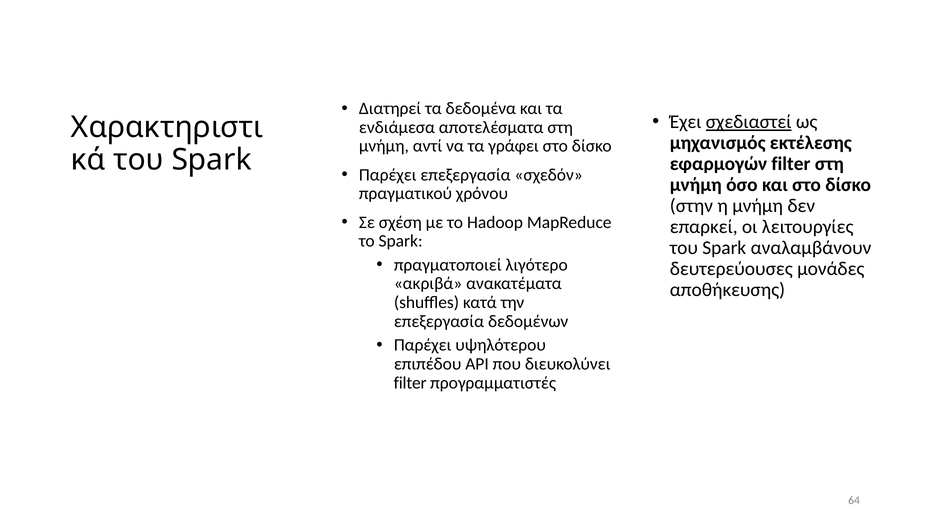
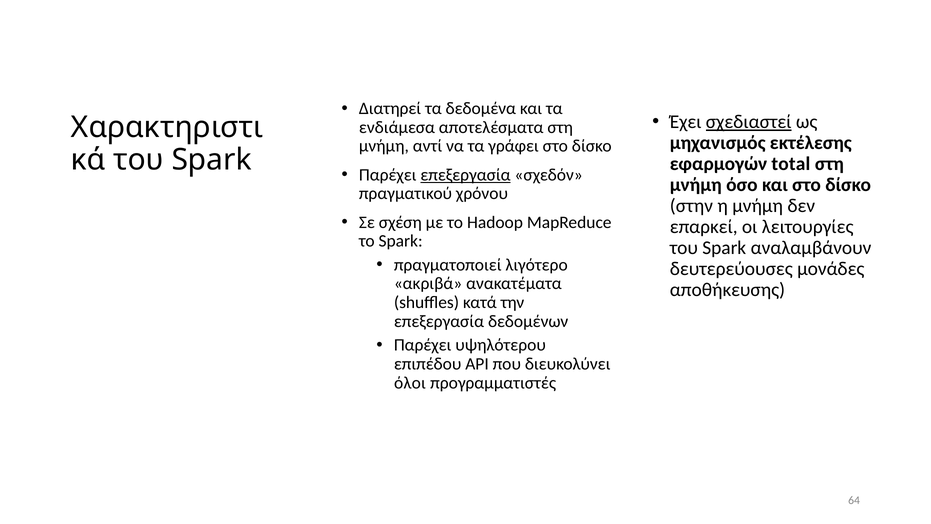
εφαρμογών filter: filter -> total (791, 164)
επεξεργασία underline: none -> present (465, 175)
filter: filter -> όλοι (410, 383)
